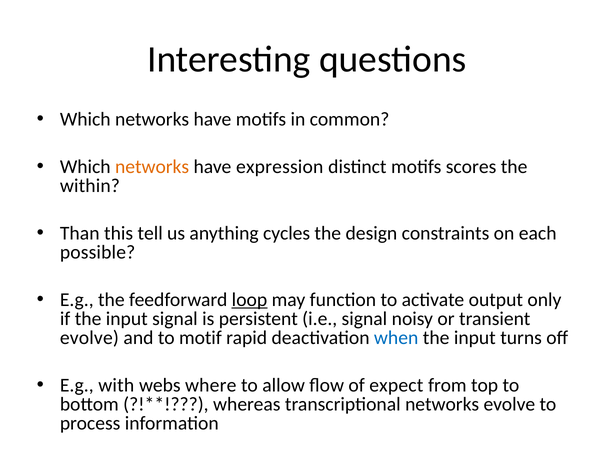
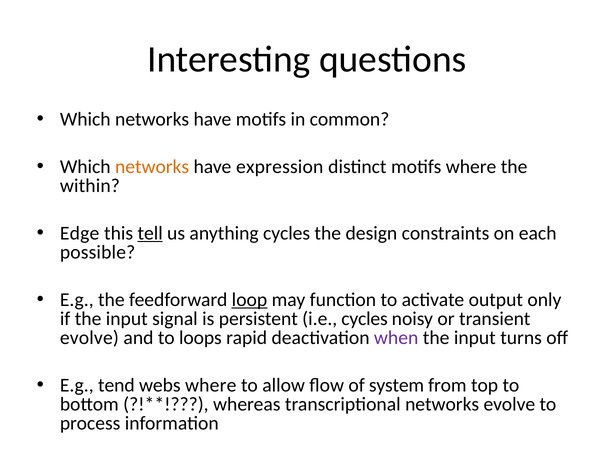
motifs scores: scores -> where (471, 167)
Than: Than -> Edge (80, 233)
tell underline: none -> present (150, 233)
i.e signal: signal -> cycles (365, 319)
motif: motif -> loops (200, 338)
when colour: blue -> purple (396, 338)
with: with -> tend (116, 386)
expect: expect -> system (397, 386)
